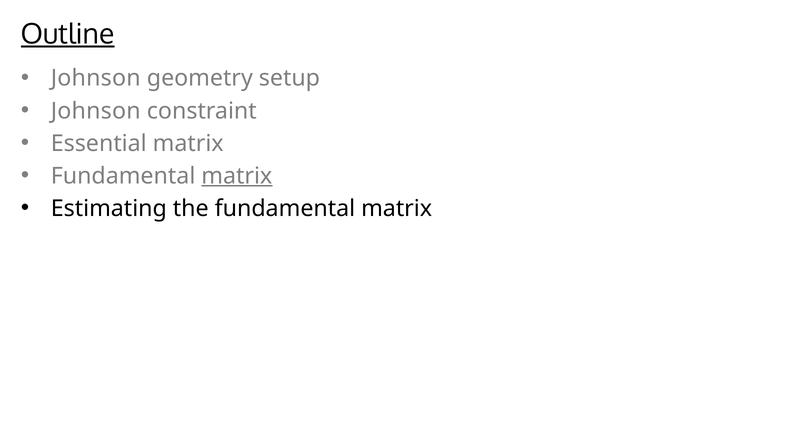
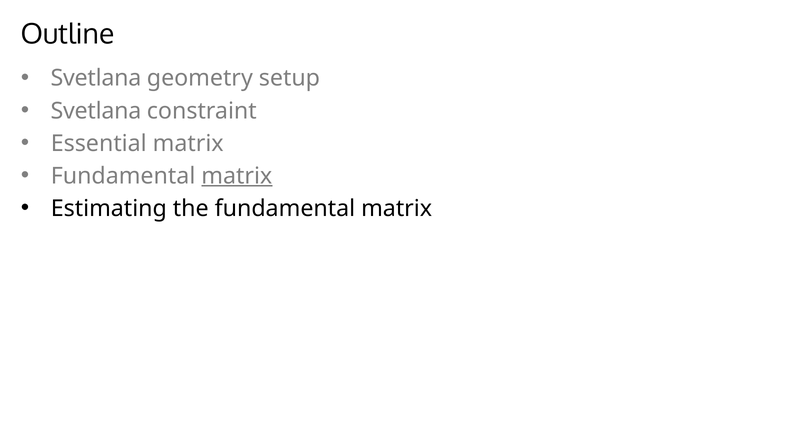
Outline underline: present -> none (68, 34)
Johnson: Johnson -> Svetlana (96, 78)
Johnson: Johnson -> Svetlana (96, 111)
